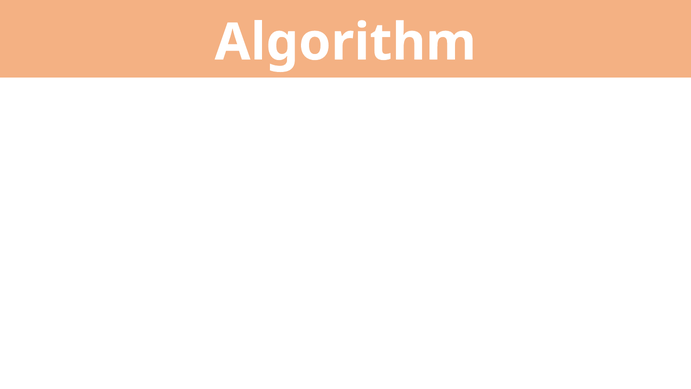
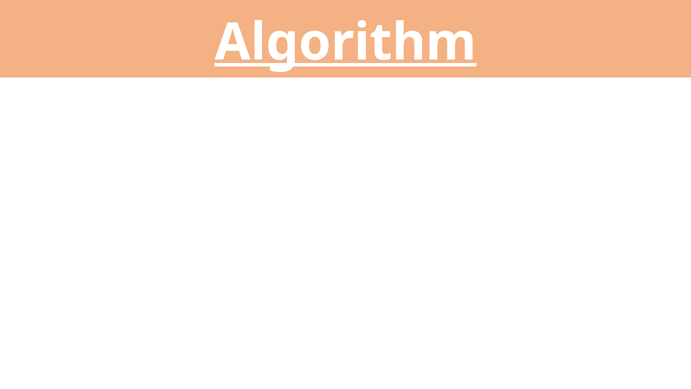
Algorithm underline: none -> present (345, 42)
